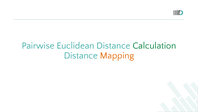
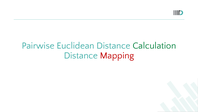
Mapping colour: orange -> red (117, 55)
